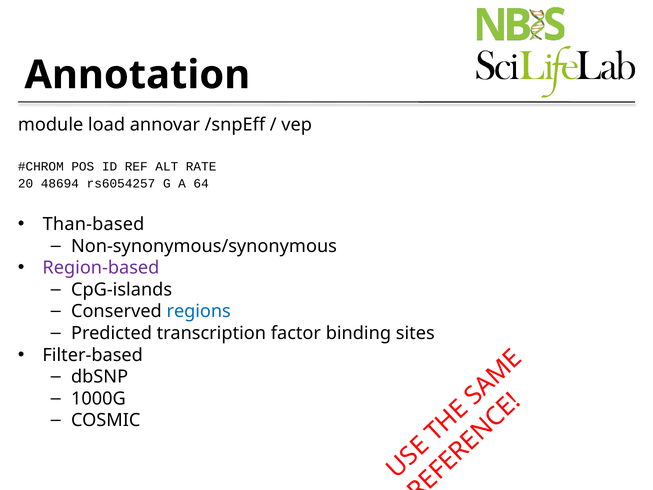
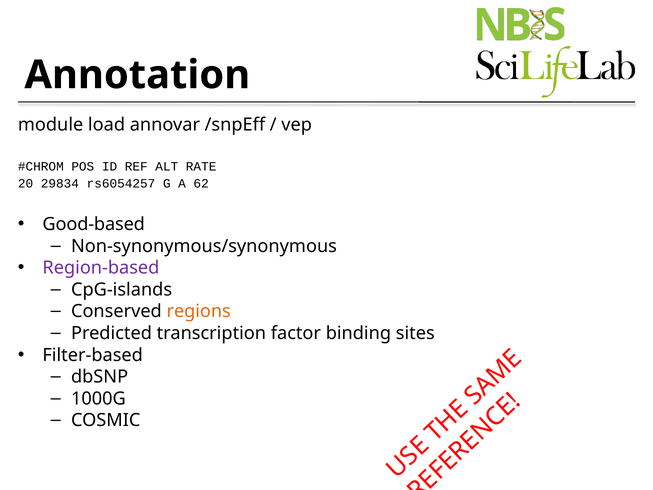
48694: 48694 -> 29834 (60, 184)
64: 64 -> 62 (201, 184)
Than-based: Than-based -> Good-based (94, 224)
regions colour: blue -> orange (199, 311)
